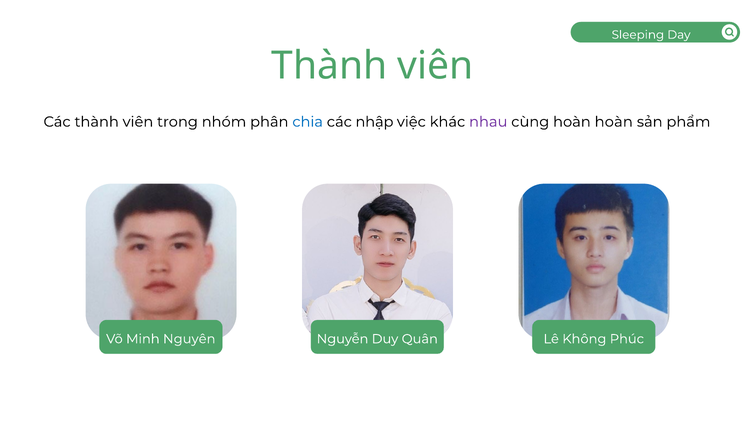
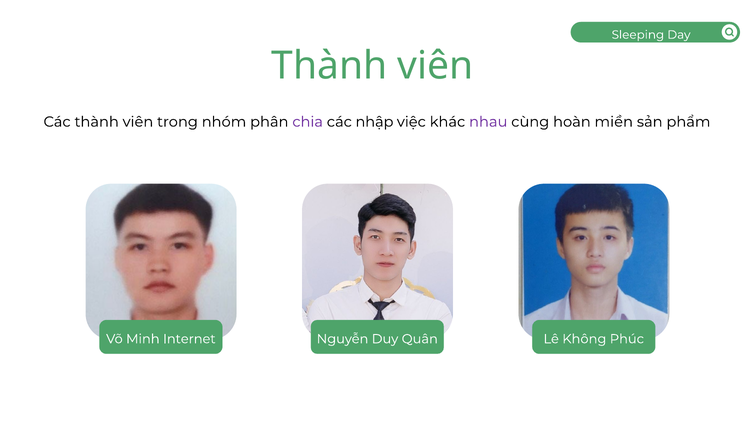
chia colour: blue -> purple (308, 122)
hoàn hoàn: hoàn -> miền (614, 122)
Nguyên: Nguyên -> Internet (189, 339)
